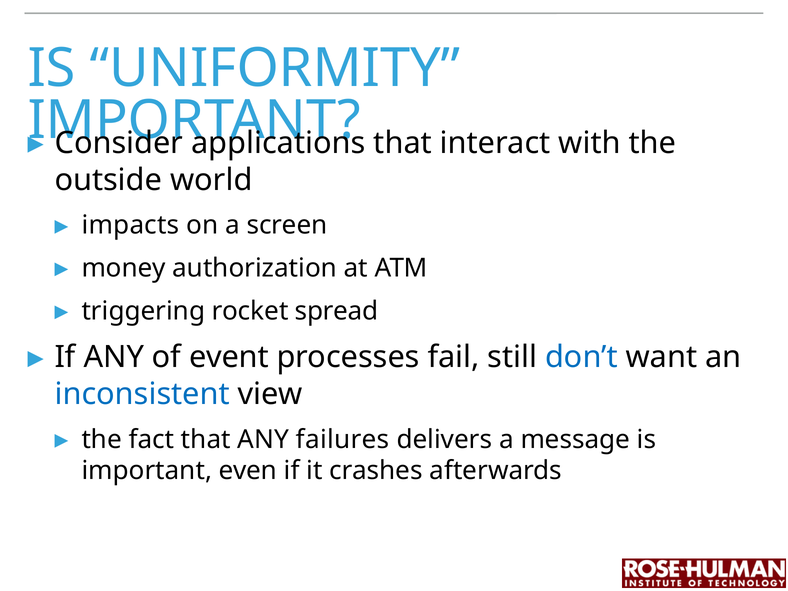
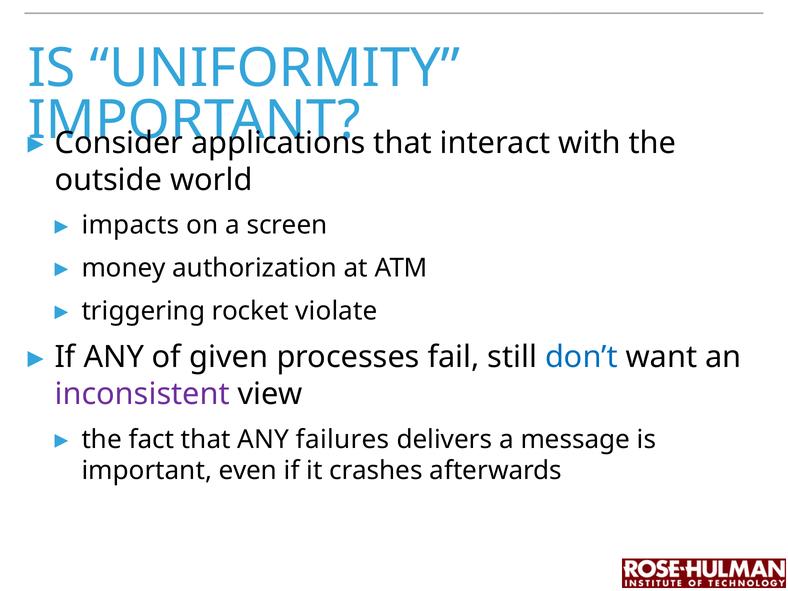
spread: spread -> violate (336, 311)
event: event -> given (229, 357)
inconsistent colour: blue -> purple (142, 394)
